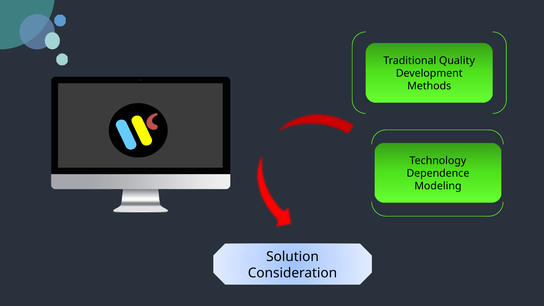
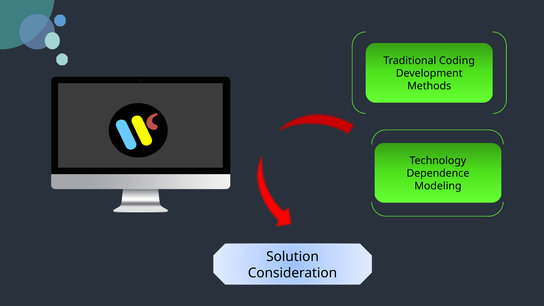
Quality: Quality -> Coding (457, 61)
